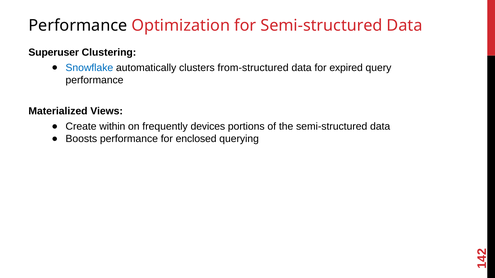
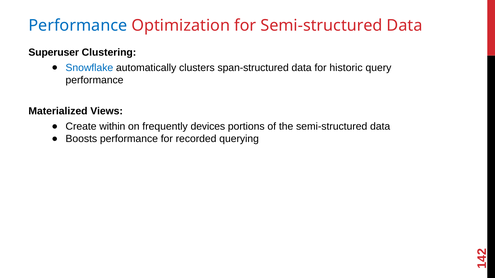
Performance colour: black -> blue (78, 25)
from-structured: from-structured -> span-structured (253, 68)
expired: expired -> historic (346, 68)
enclosed: enclosed -> recorded (196, 139)
